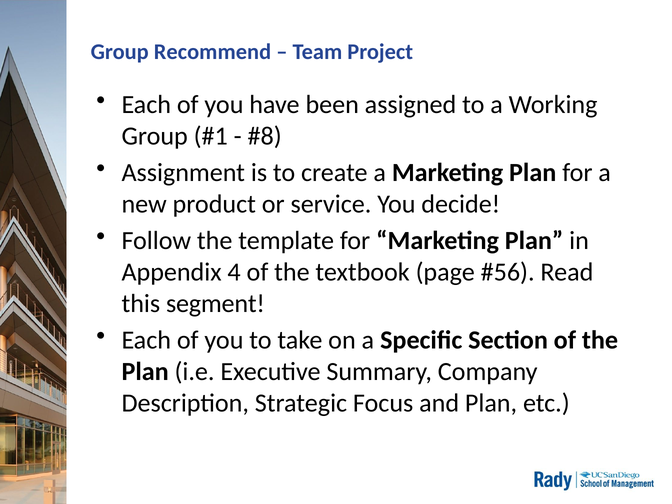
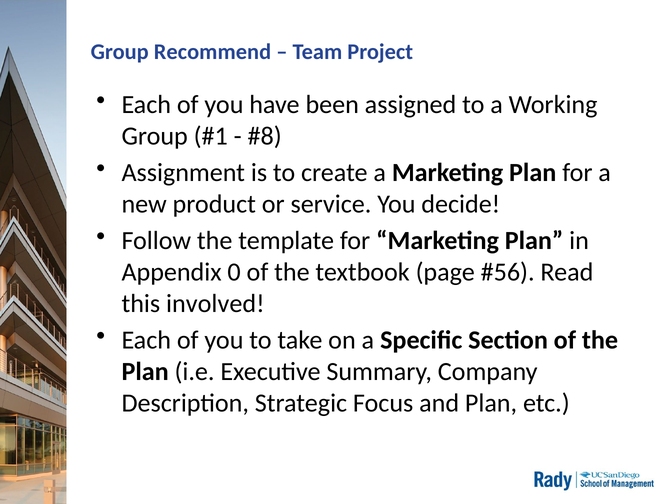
4: 4 -> 0 (234, 272)
segment: segment -> involved (215, 304)
